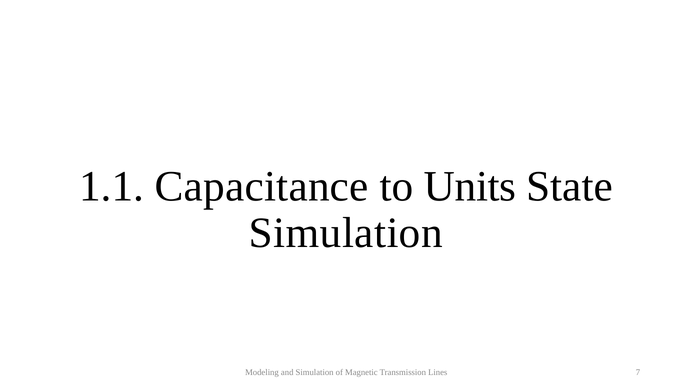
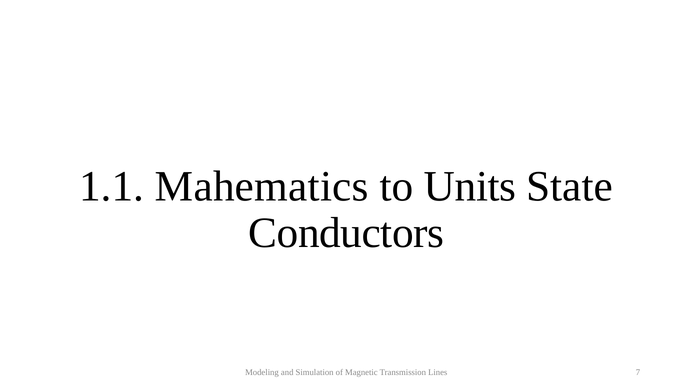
Capacitance: Capacitance -> Mahematics (262, 186)
Simulation: Simulation -> Conductors (346, 233)
